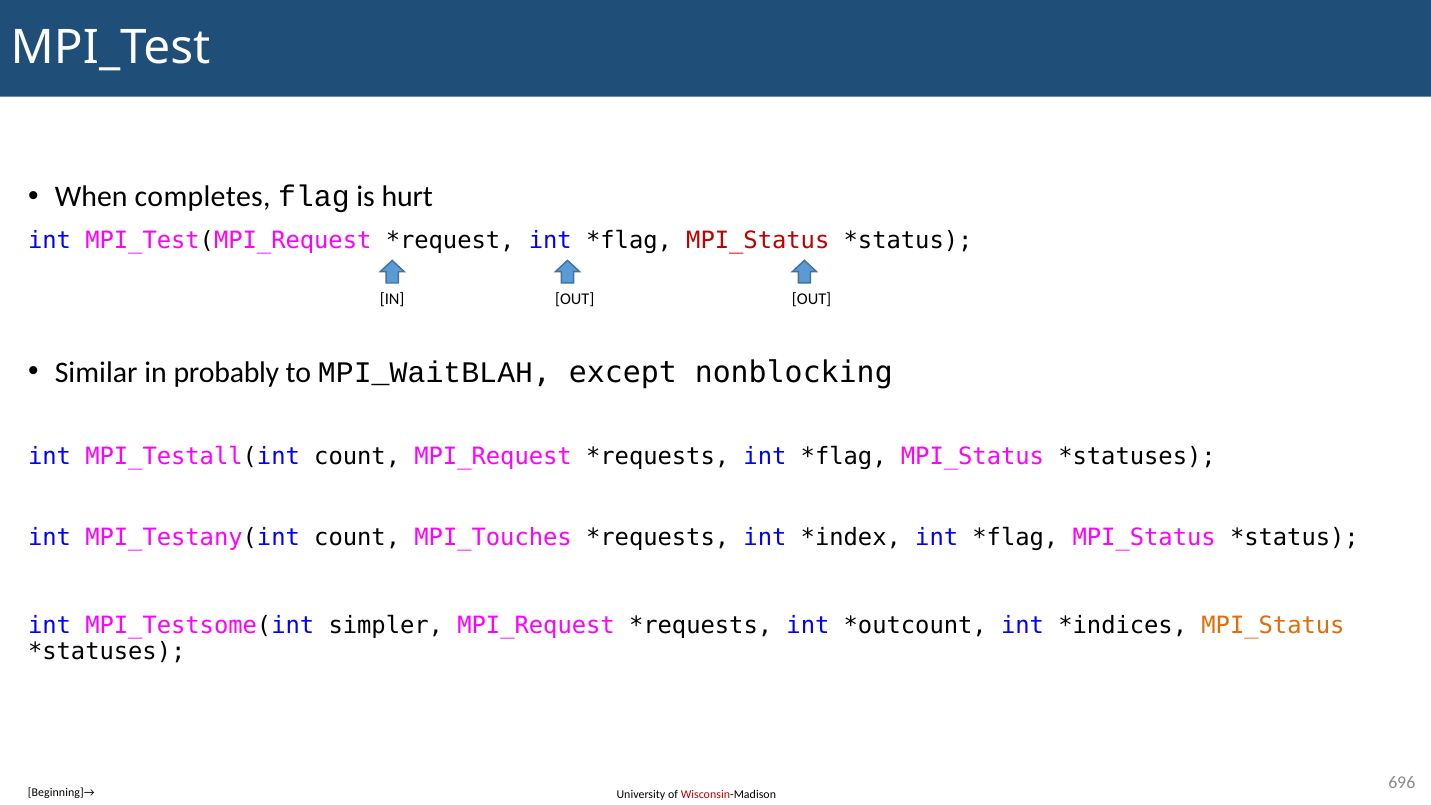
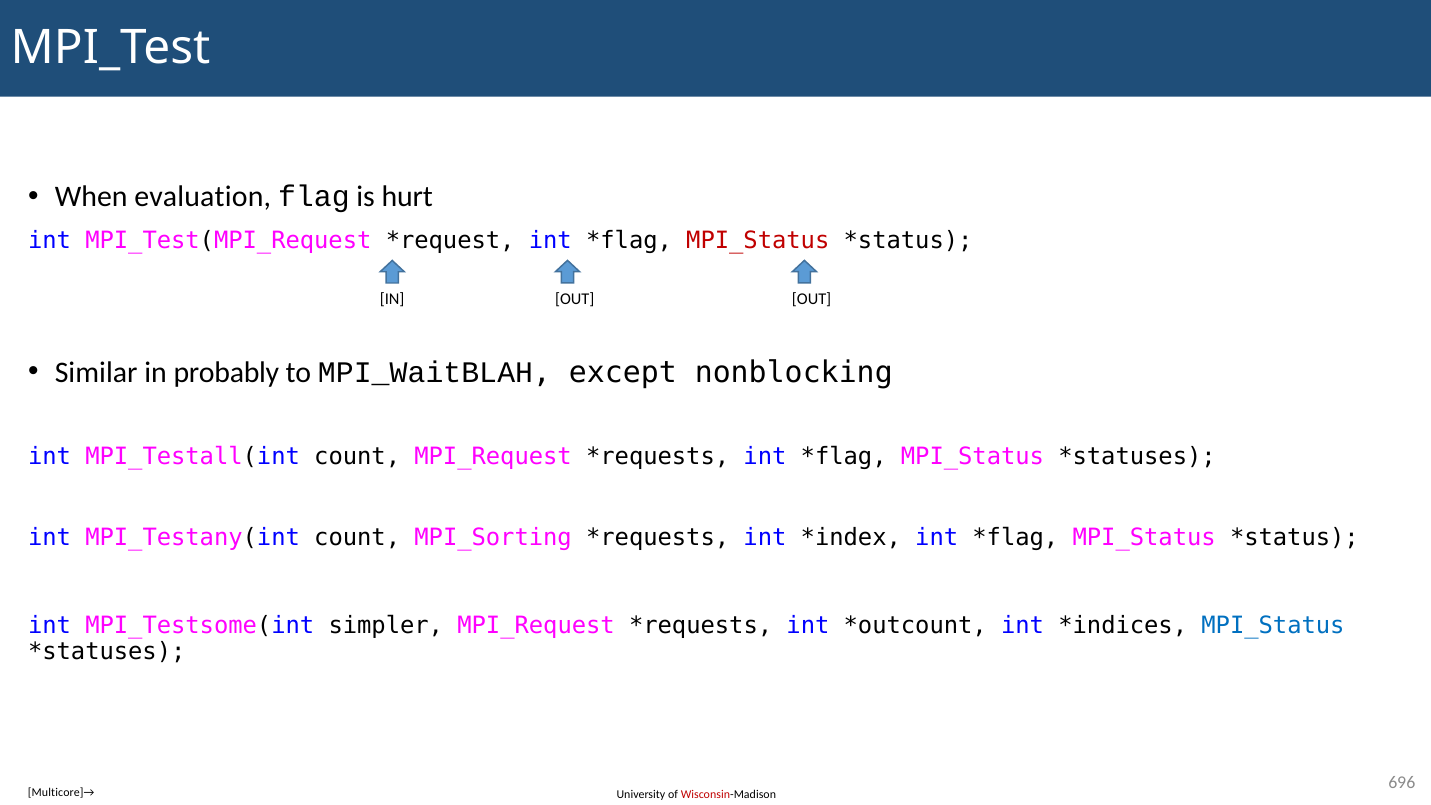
completes: completes -> evaluation (203, 197)
MPI_Touches: MPI_Touches -> MPI_Sorting (493, 538)
MPI_Status colour: orange -> blue (1273, 626)
Beginning]→: Beginning]→ -> Multicore]→ (61, 793)
